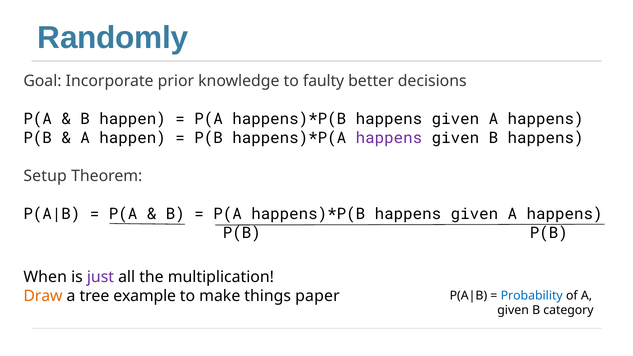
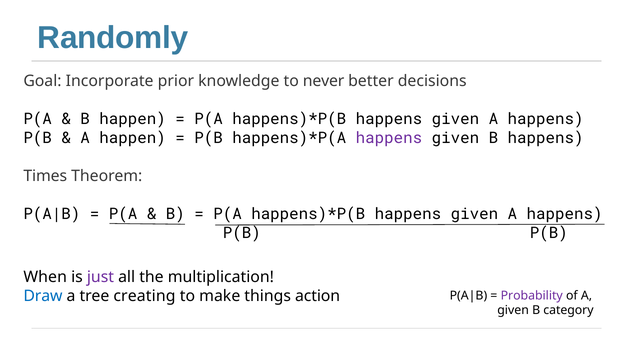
faulty: faulty -> never (324, 81)
Setup: Setup -> Times (45, 176)
Draw colour: orange -> blue (43, 296)
example: example -> creating (144, 296)
paper: paper -> action (318, 296)
Probability colour: blue -> purple (532, 296)
